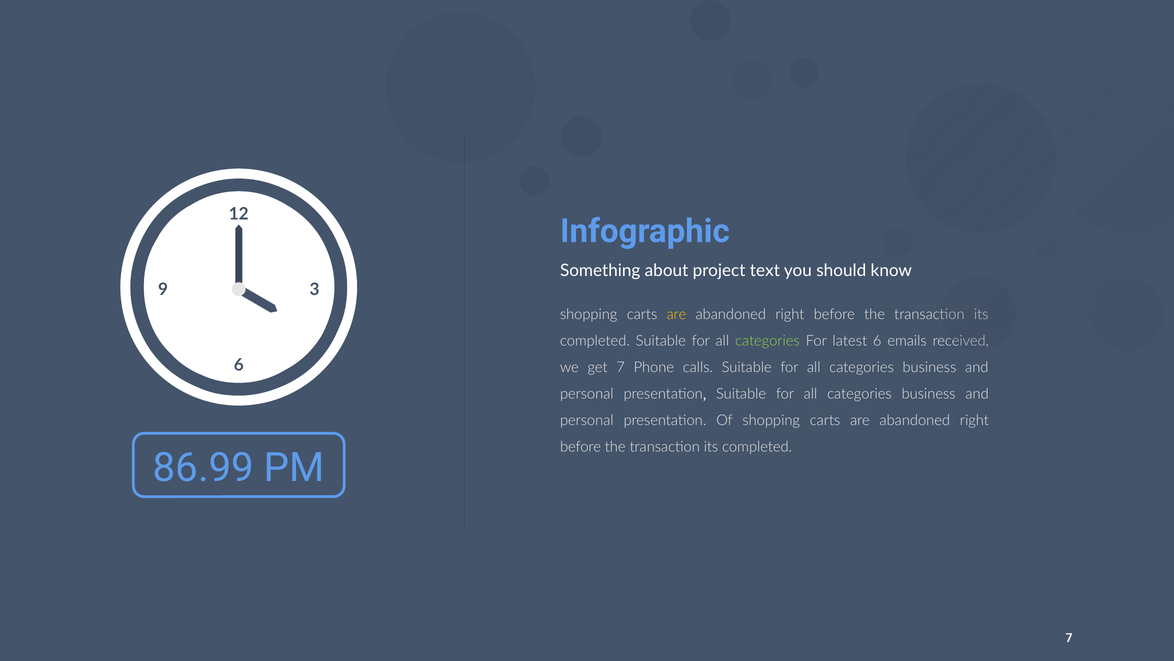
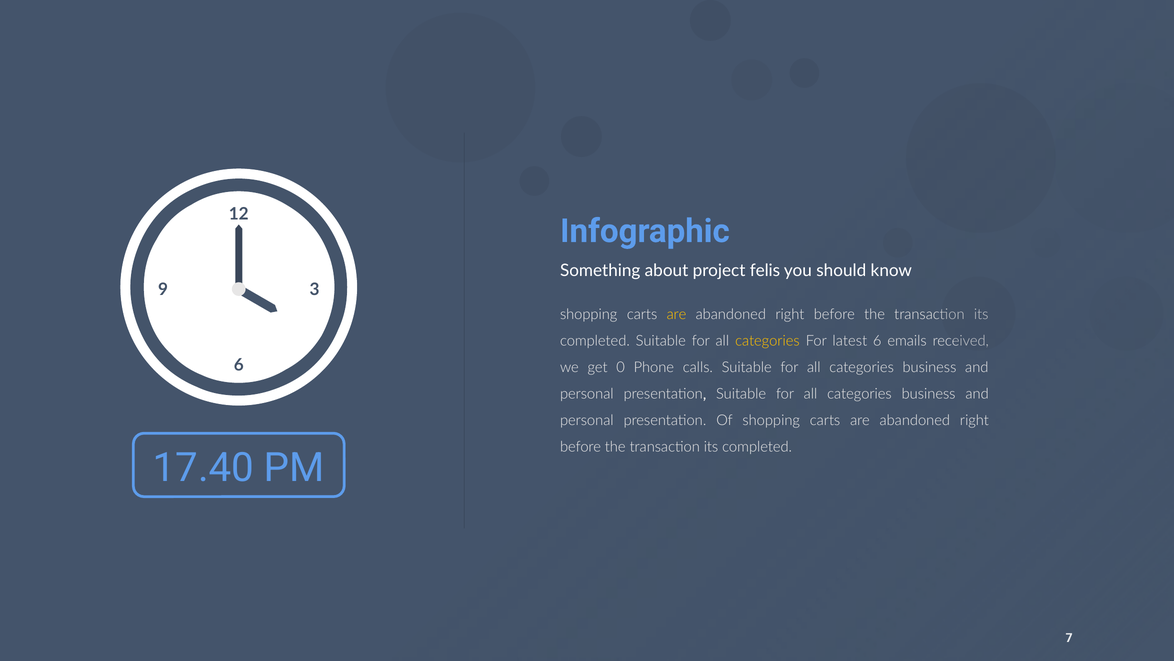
text: text -> felis (765, 271)
categories colour: light green -> yellow (767, 341)
get 7: 7 -> 0 (621, 367)
86.99: 86.99 -> 17.40 (203, 467)
